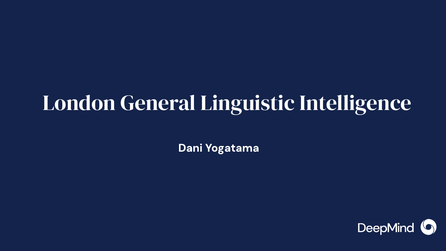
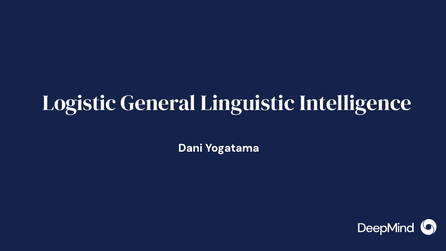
London: London -> Logistic (79, 103)
